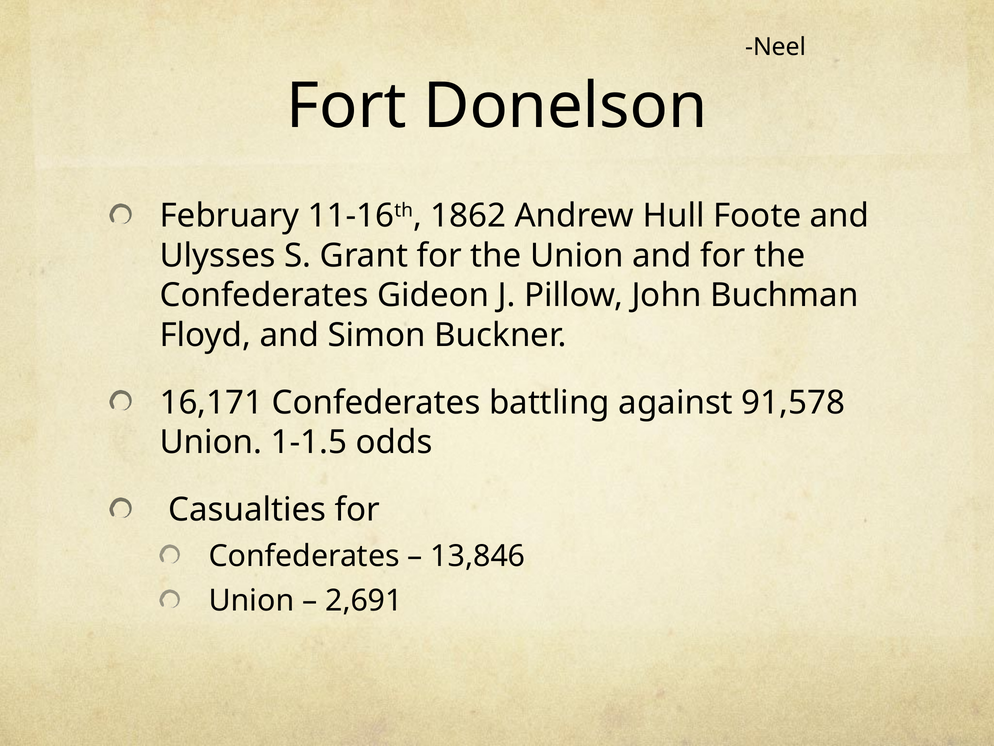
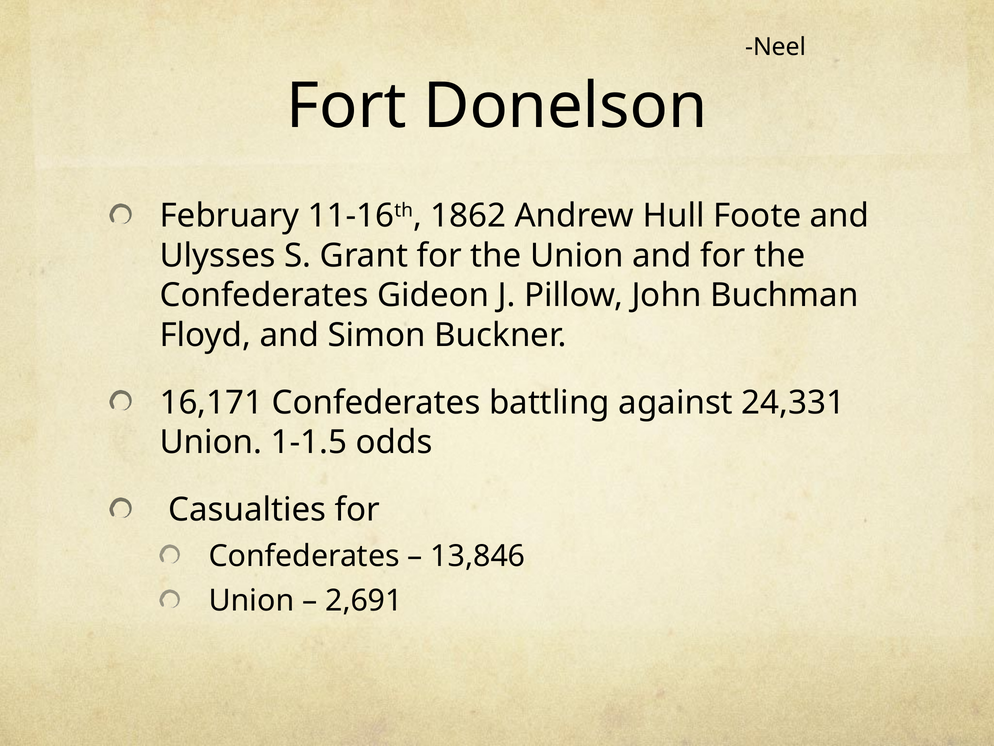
91,578: 91,578 -> 24,331 (793, 402)
